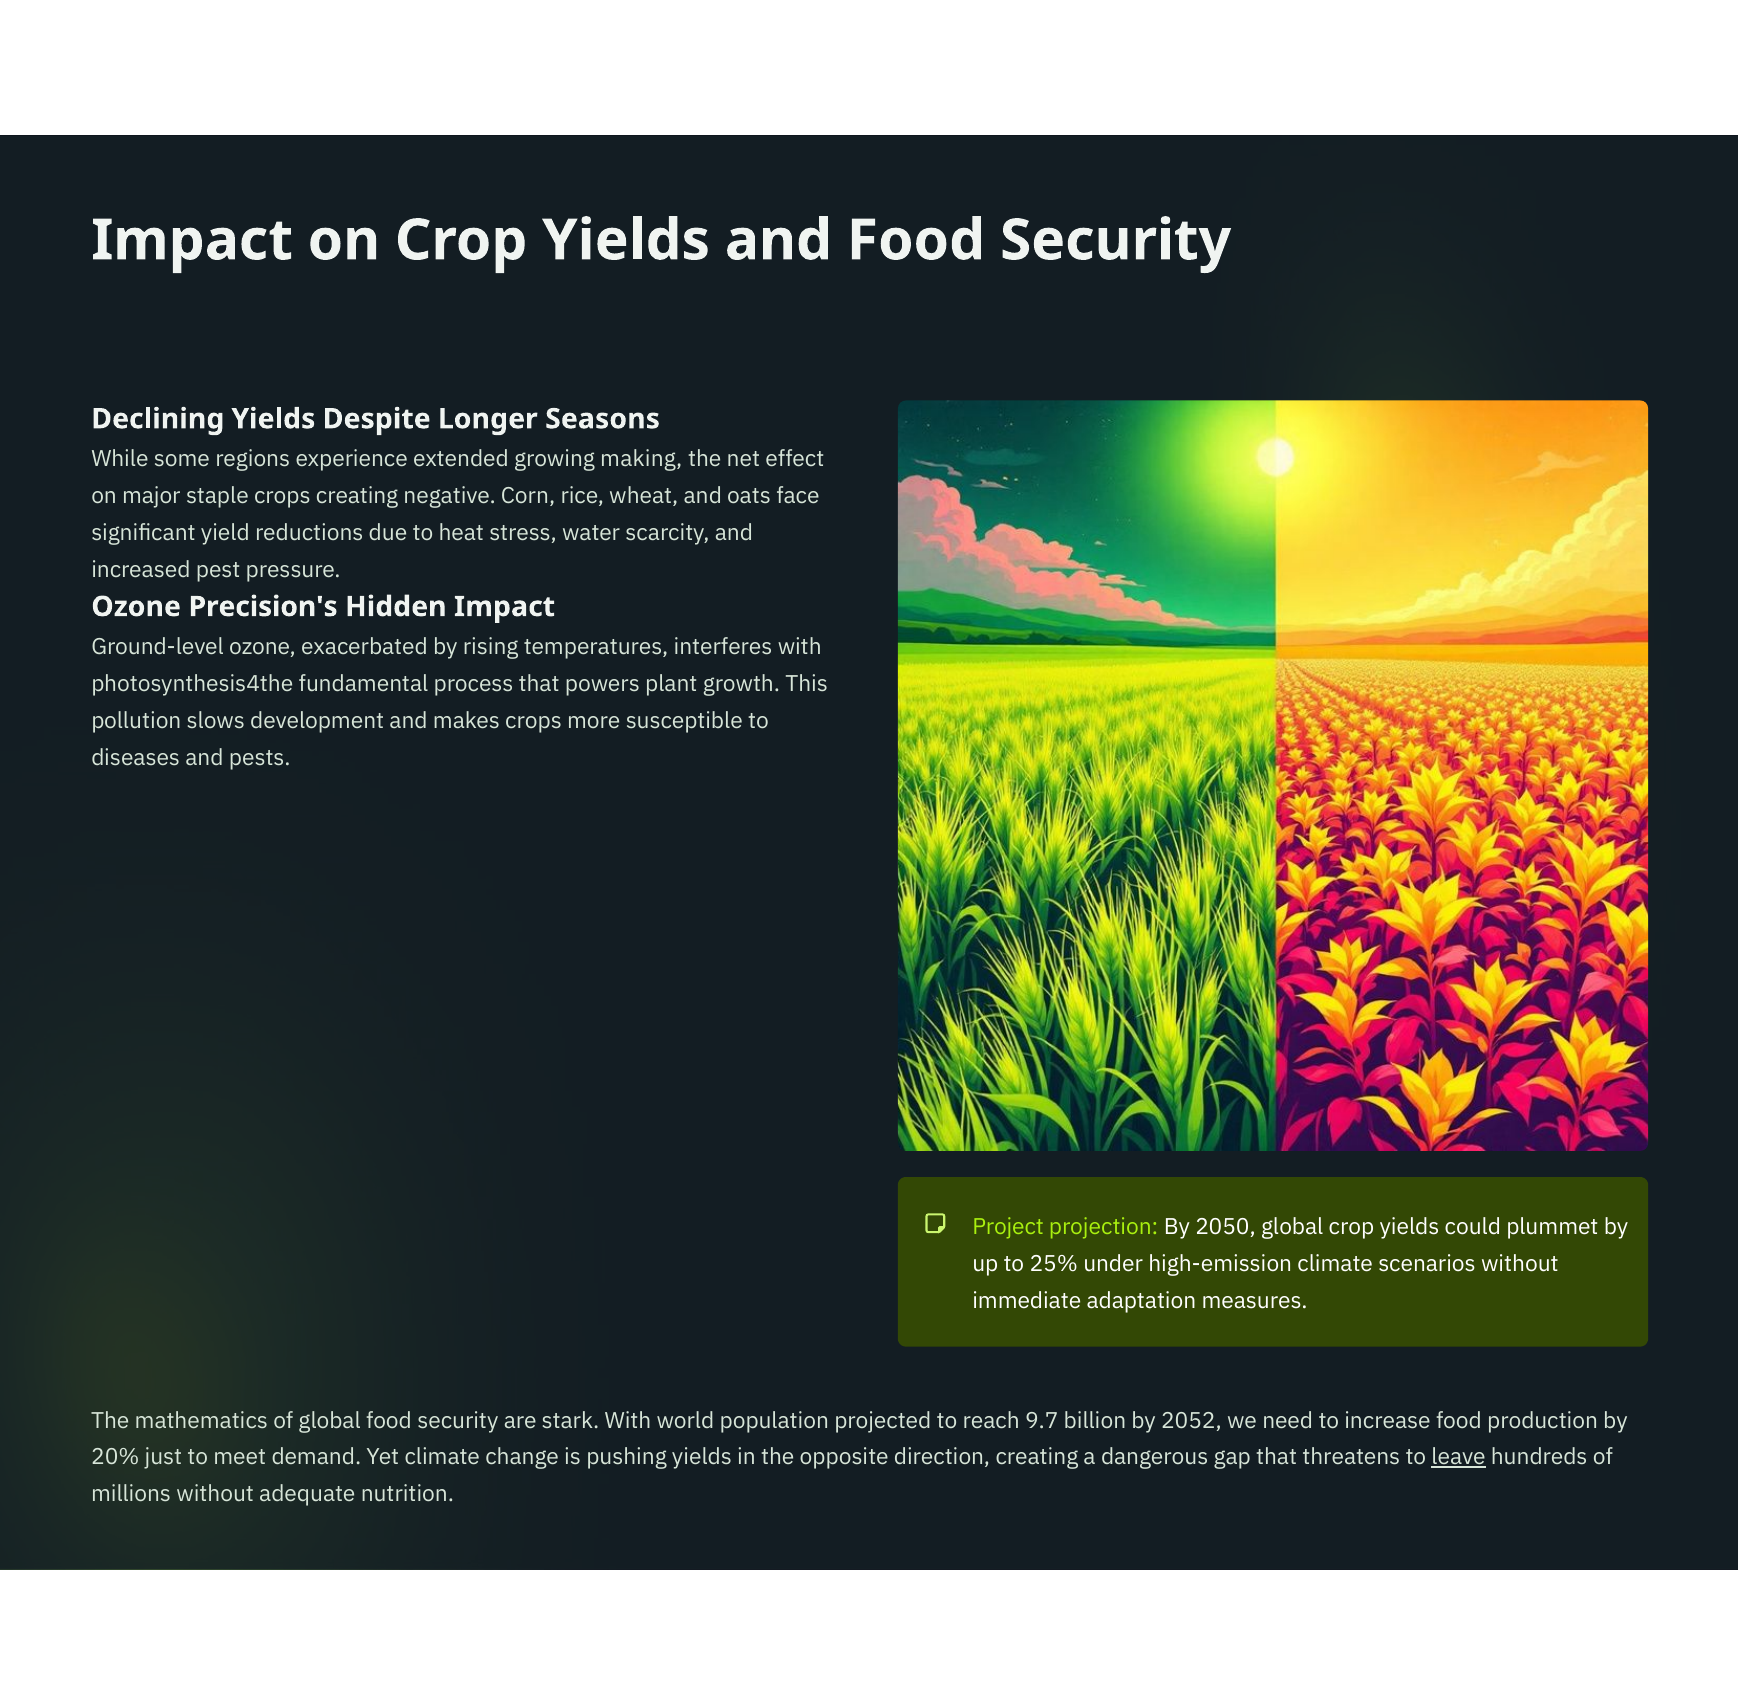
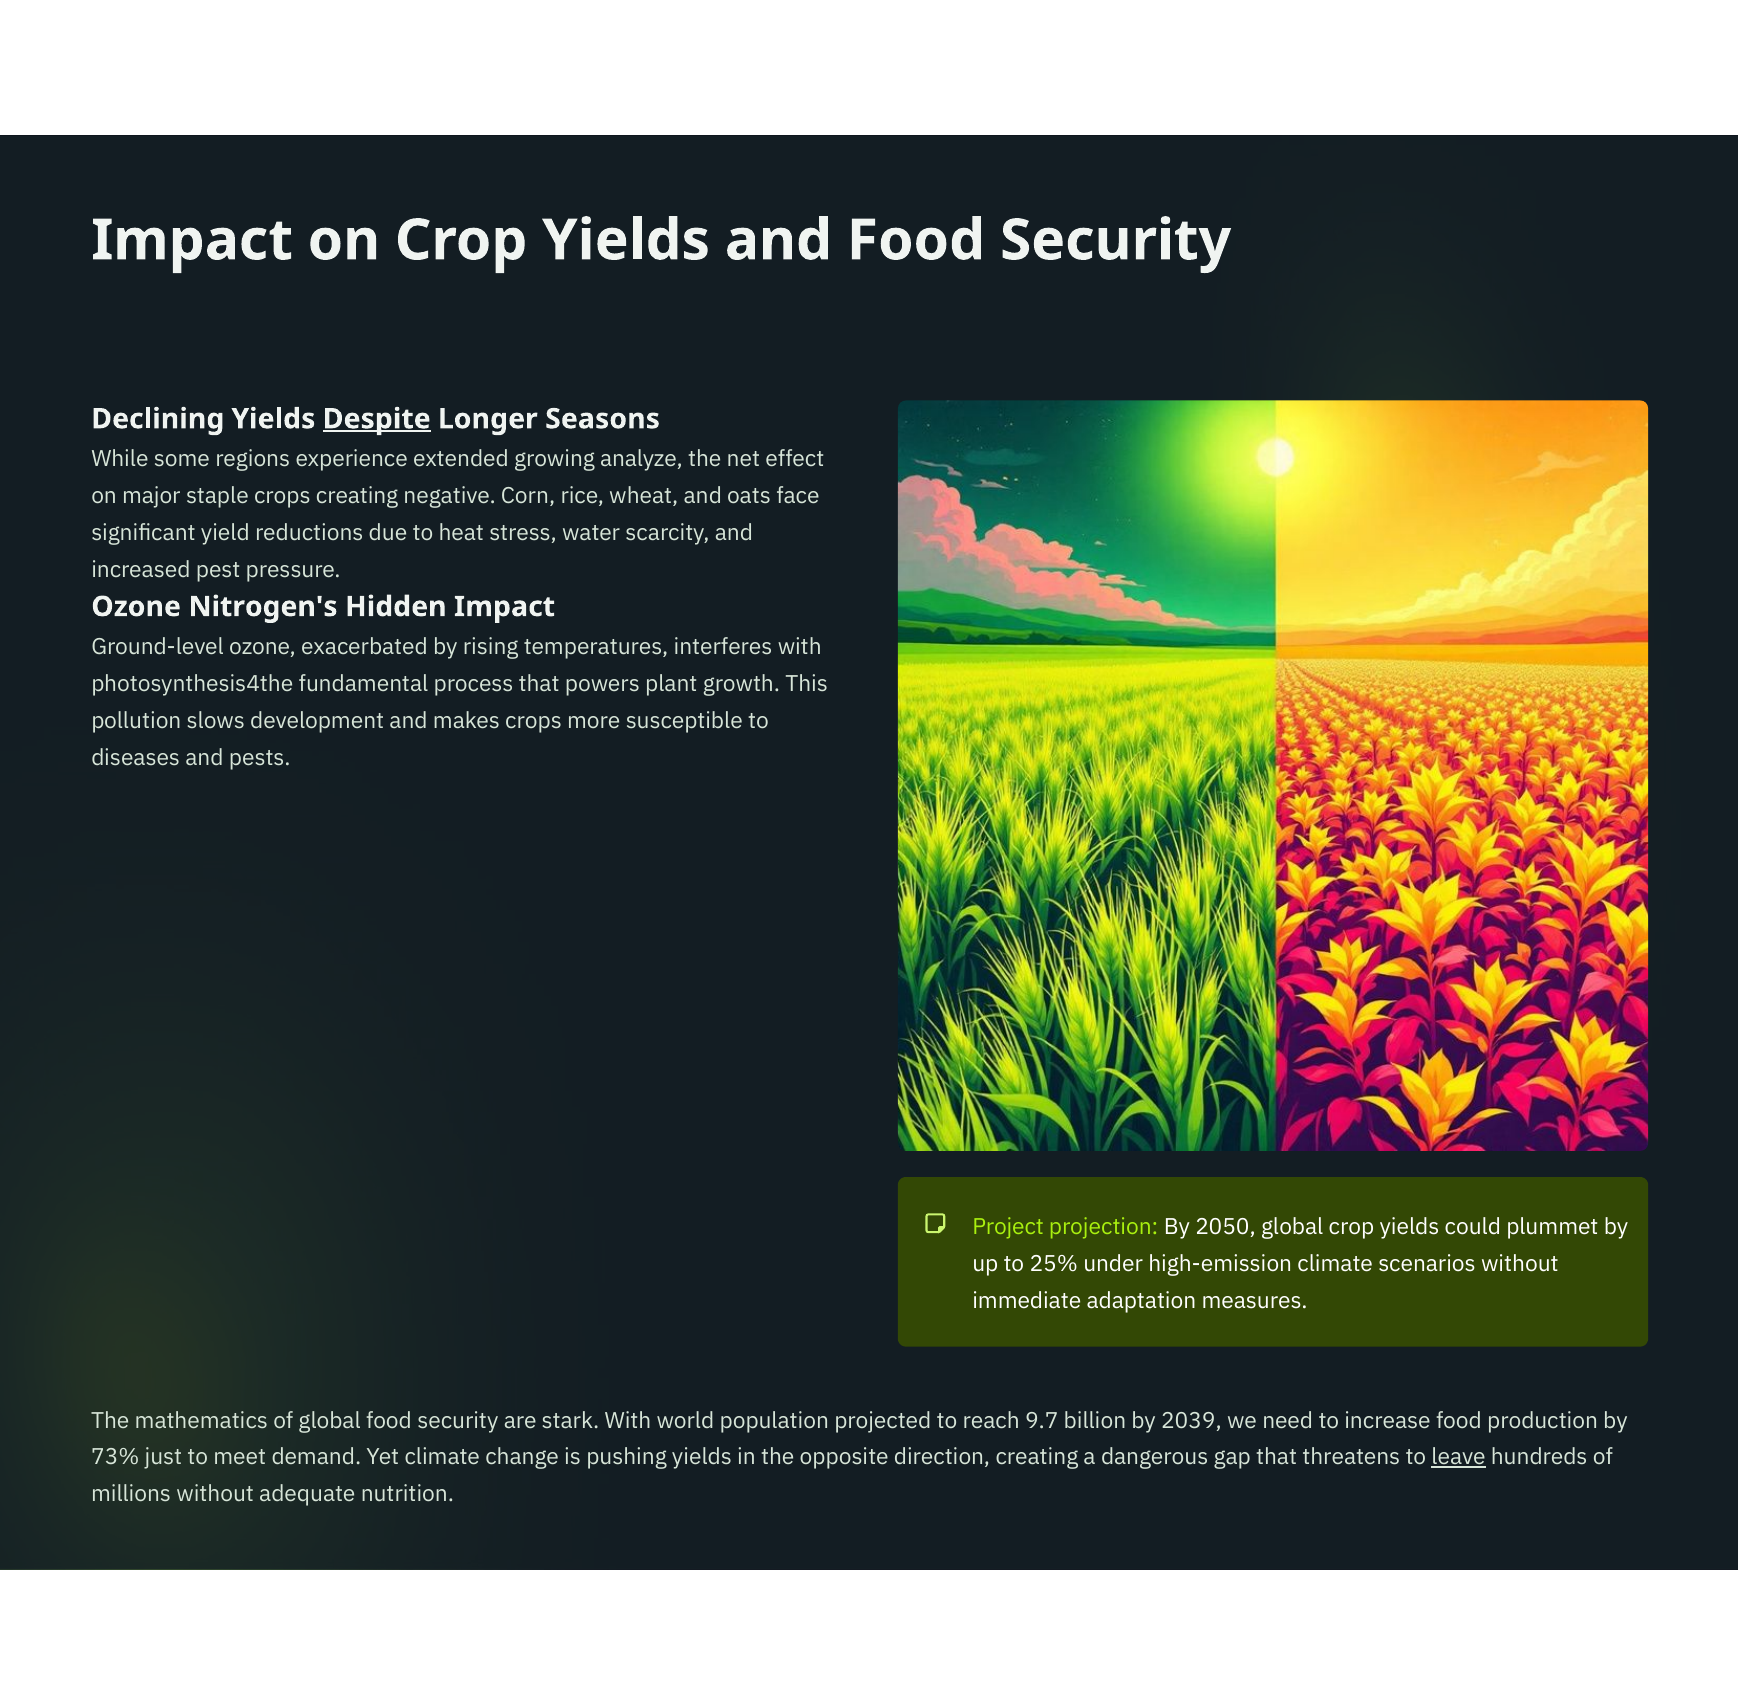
Despite underline: none -> present (377, 419)
making: making -> analyze (641, 459)
Precision's: Precision's -> Nitrogen's (263, 607)
2052: 2052 -> 2039 (1191, 1420)
20%: 20% -> 73% (115, 1457)
